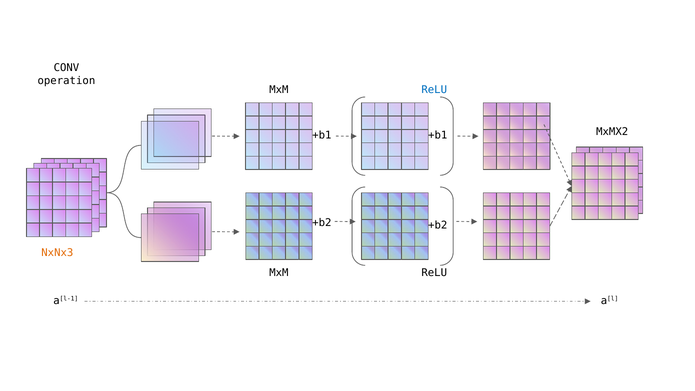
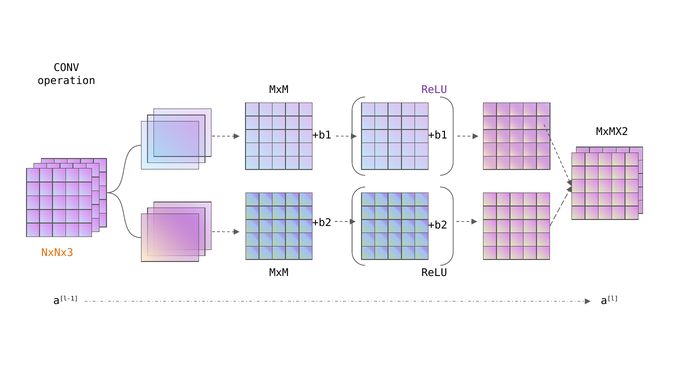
ReLU colour: blue -> purple (434, 90)
